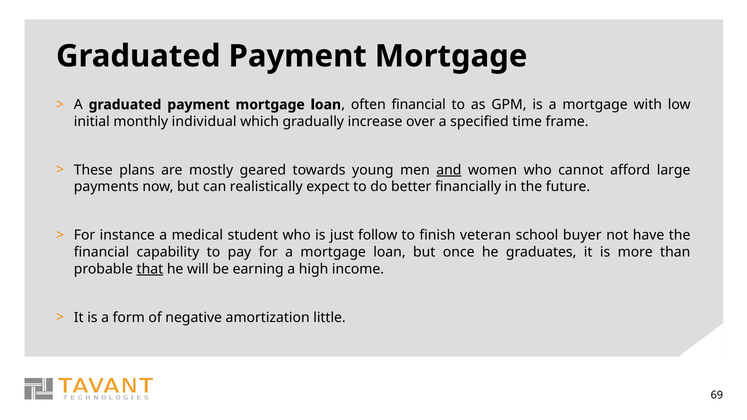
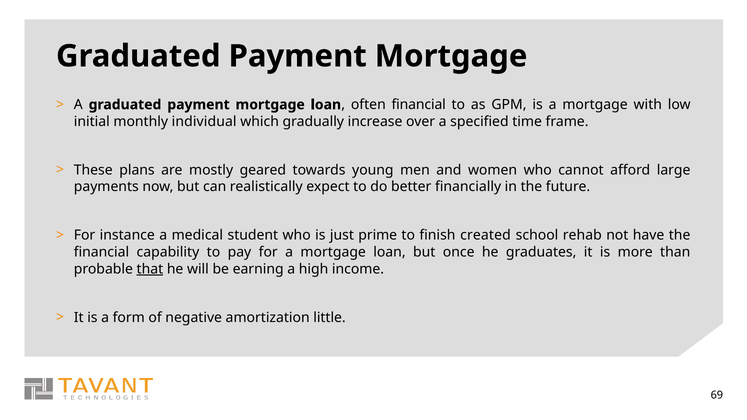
and underline: present -> none (449, 170)
follow: follow -> prime (378, 235)
veteran: veteran -> created (486, 235)
buyer: buyer -> rehab (582, 235)
